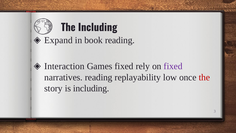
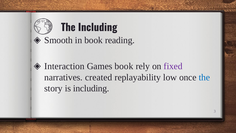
Expand: Expand -> Smooth (59, 40)
Games fixed: fixed -> book (124, 66)
narratives reading: reading -> created (99, 77)
the colour: red -> blue (204, 77)
